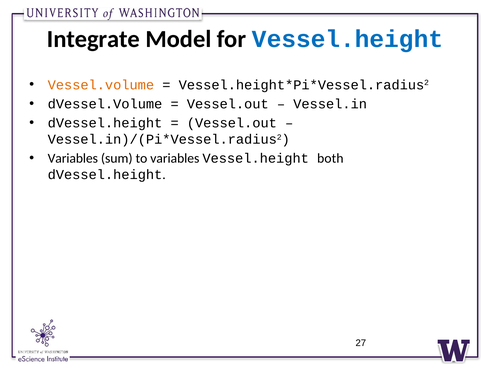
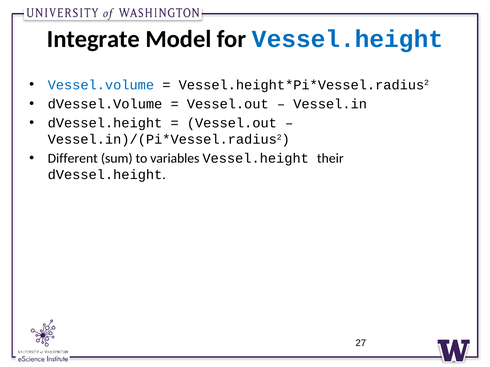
Vessel.volume colour: orange -> blue (101, 85)
Variables: Variables -> Different (73, 159)
both: both -> their (330, 159)
